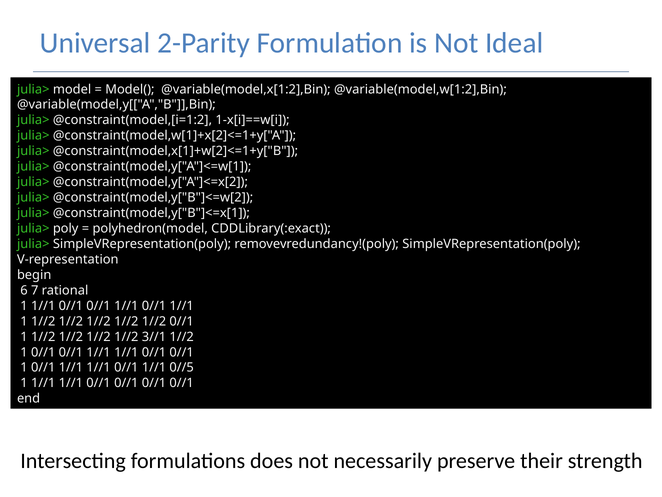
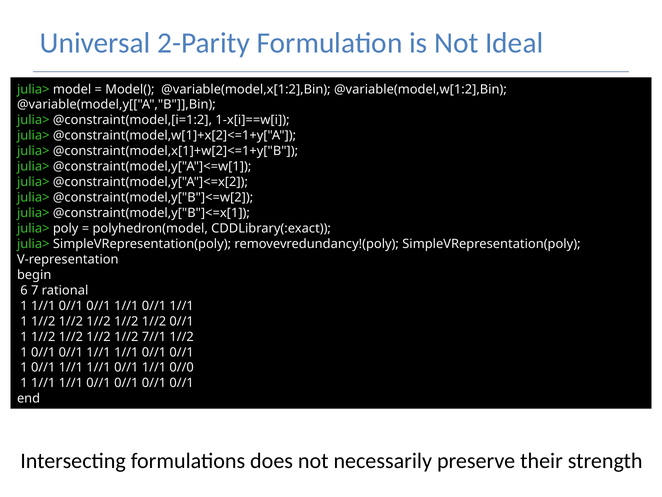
3//1: 3//1 -> 7//1 (154, 336)
0//5: 0//5 -> 0//0 (182, 367)
